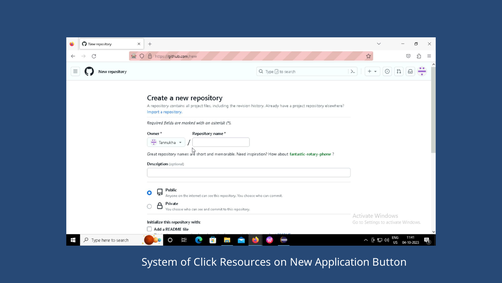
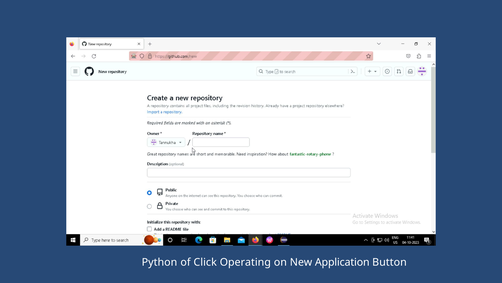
System: System -> Python (159, 262)
Resources: Resources -> Operating (245, 262)
